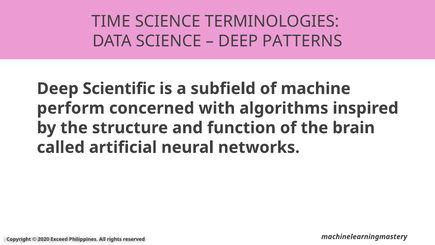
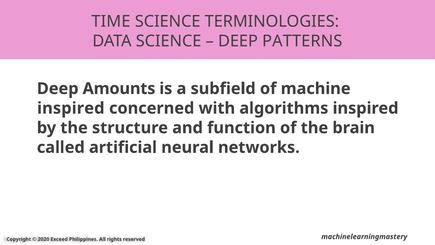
Scientific: Scientific -> Amounts (119, 89)
perform: perform -> inspired (71, 108)
